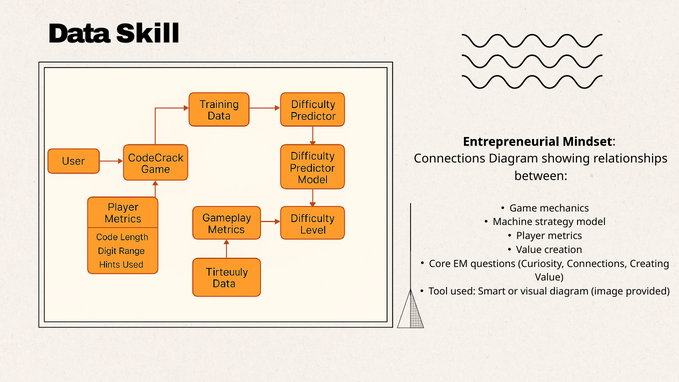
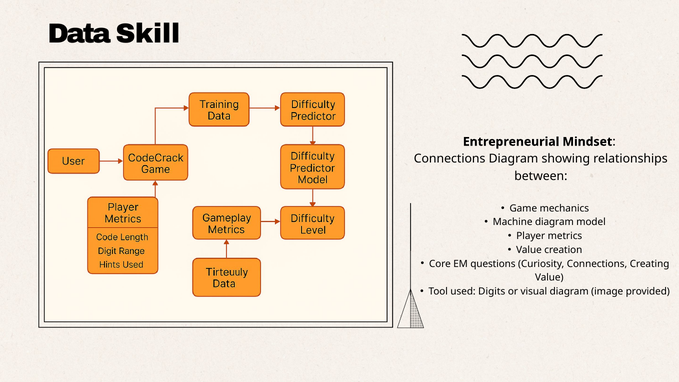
Machine strategy: strategy -> diagram (554, 222)
Smart: Smart -> Digits (492, 291)
